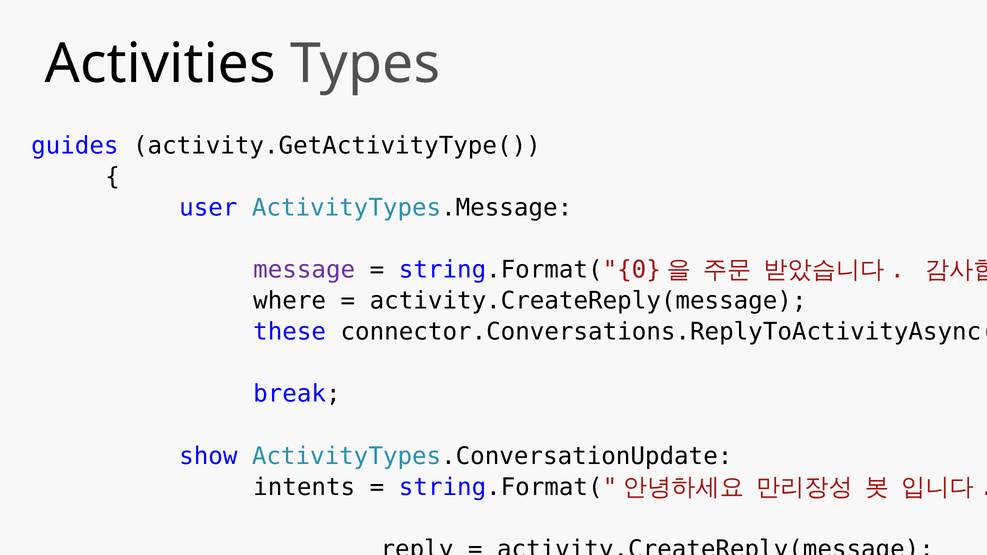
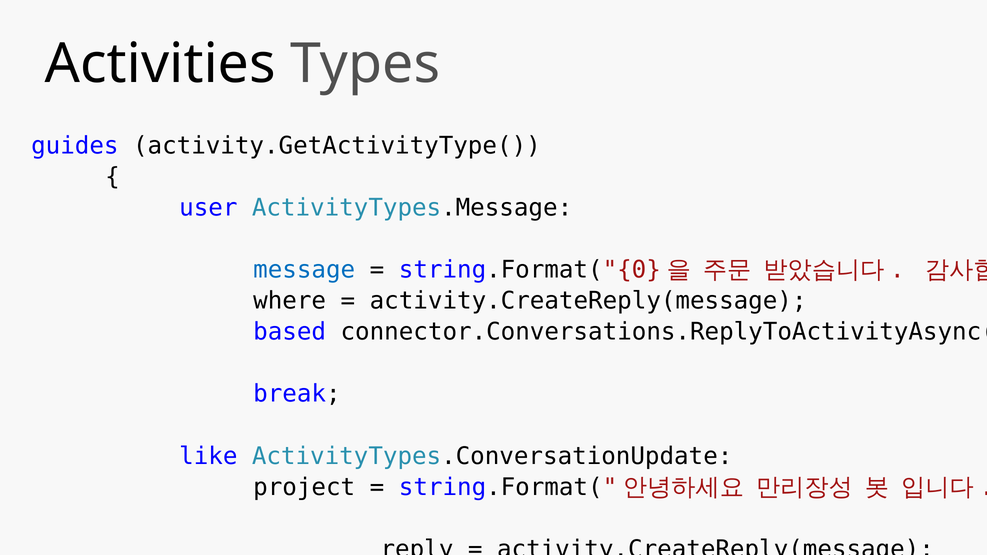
message colour: purple -> blue (304, 270)
these: these -> based (290, 332)
show: show -> like (208, 456)
intents: intents -> project (304, 487)
